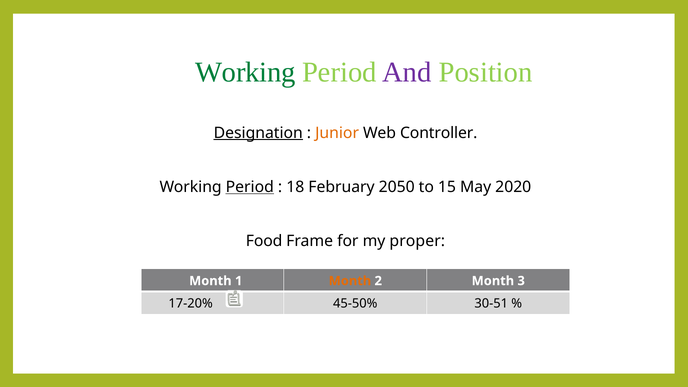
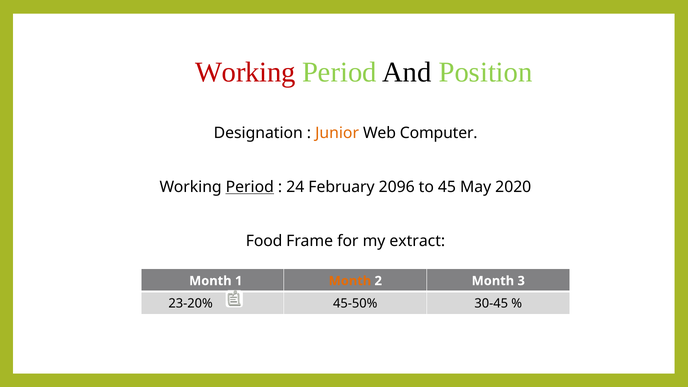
Working colour: green -> red (245, 72)
And colour: purple -> black (407, 72)
Designation underline: present -> none (258, 133)
Controller: Controller -> Computer (439, 133)
18: 18 -> 24 (295, 187)
2050: 2050 -> 2096 (397, 187)
15: 15 -> 45 (447, 187)
proper: proper -> extract (417, 241)
17-20%: 17-20% -> 23-20% (191, 304)
30-51: 30-51 -> 30-45 (491, 304)
